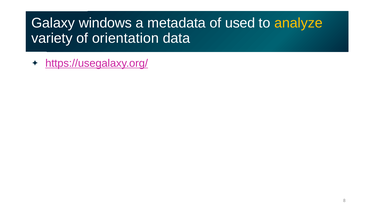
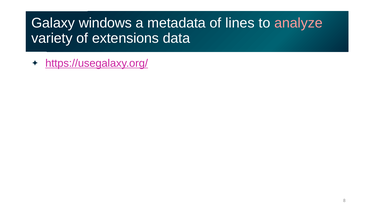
used: used -> lines (240, 23)
analyze colour: yellow -> pink (298, 23)
orientation: orientation -> extensions (126, 38)
